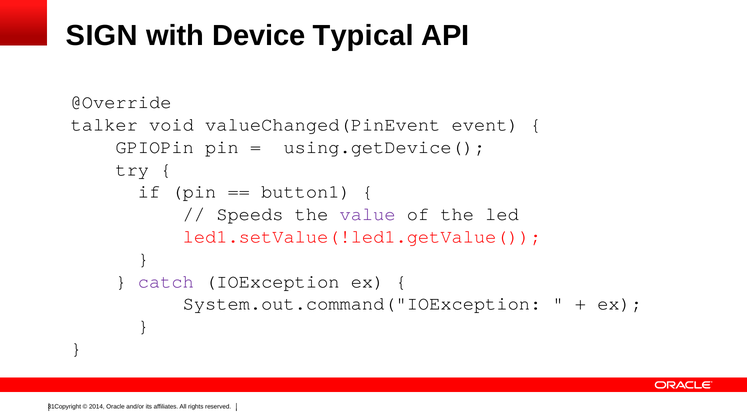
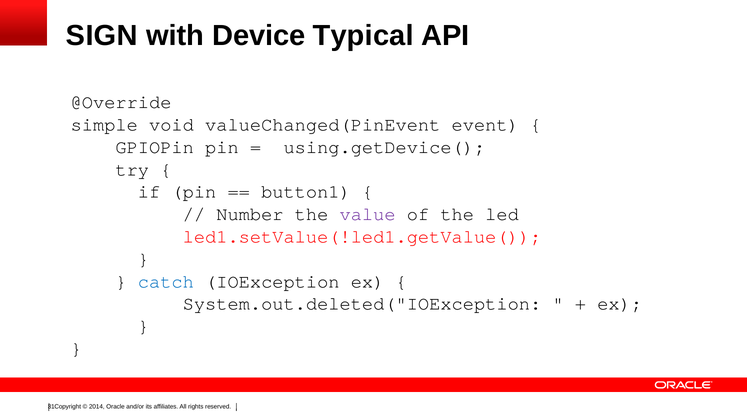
talker: talker -> simple (104, 125)
Speeds: Speeds -> Number (250, 214)
catch colour: purple -> blue (166, 282)
System.out.command("IOException: System.out.command("IOException -> System.out.deleted("IOException (362, 304)
